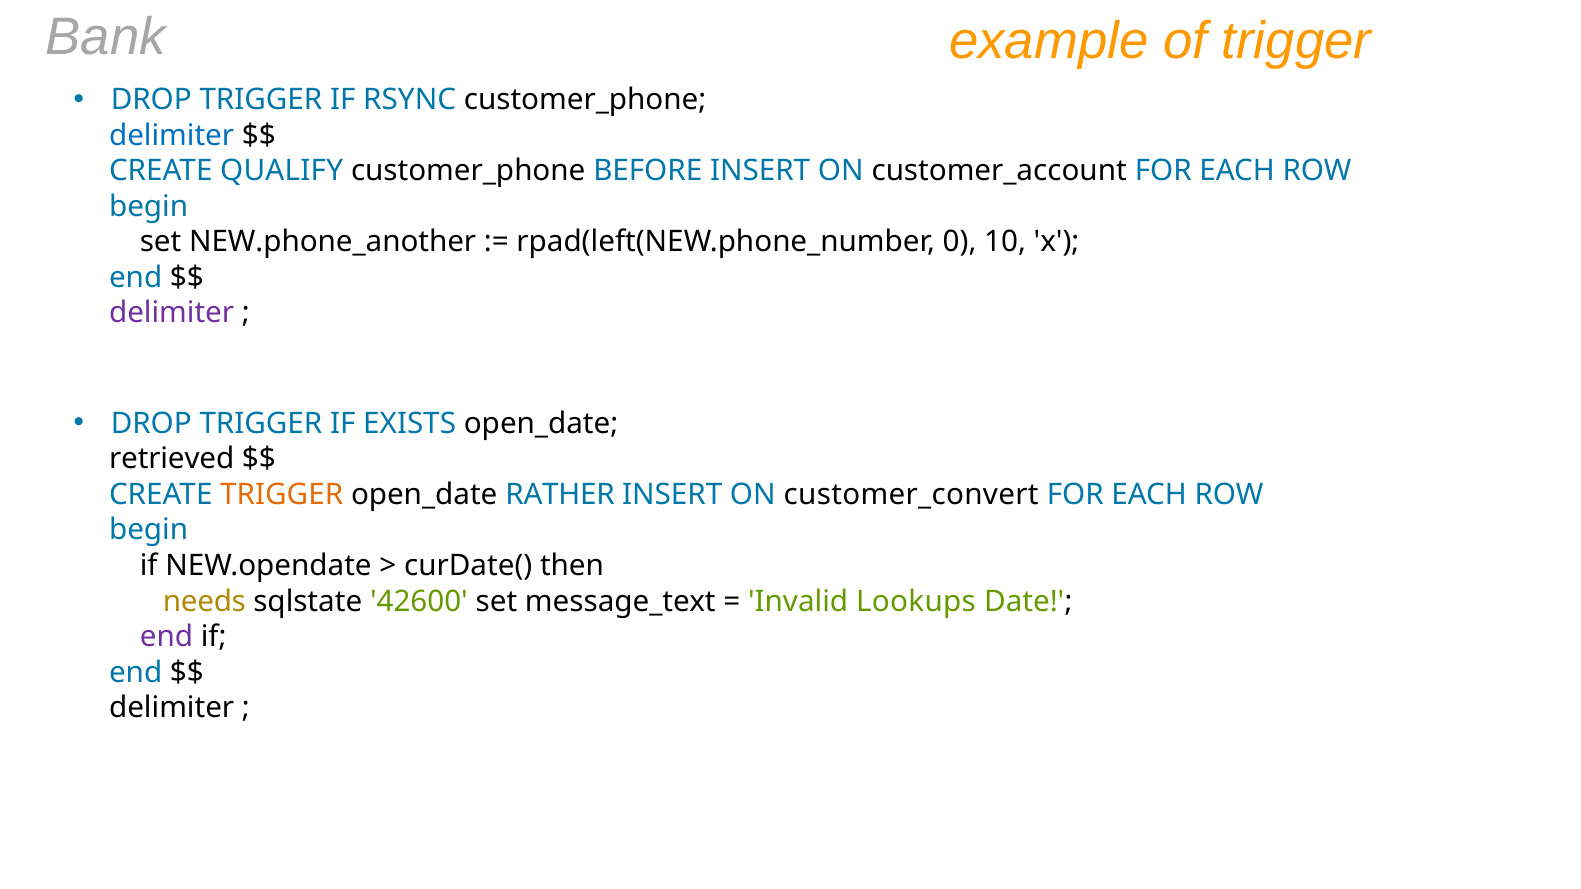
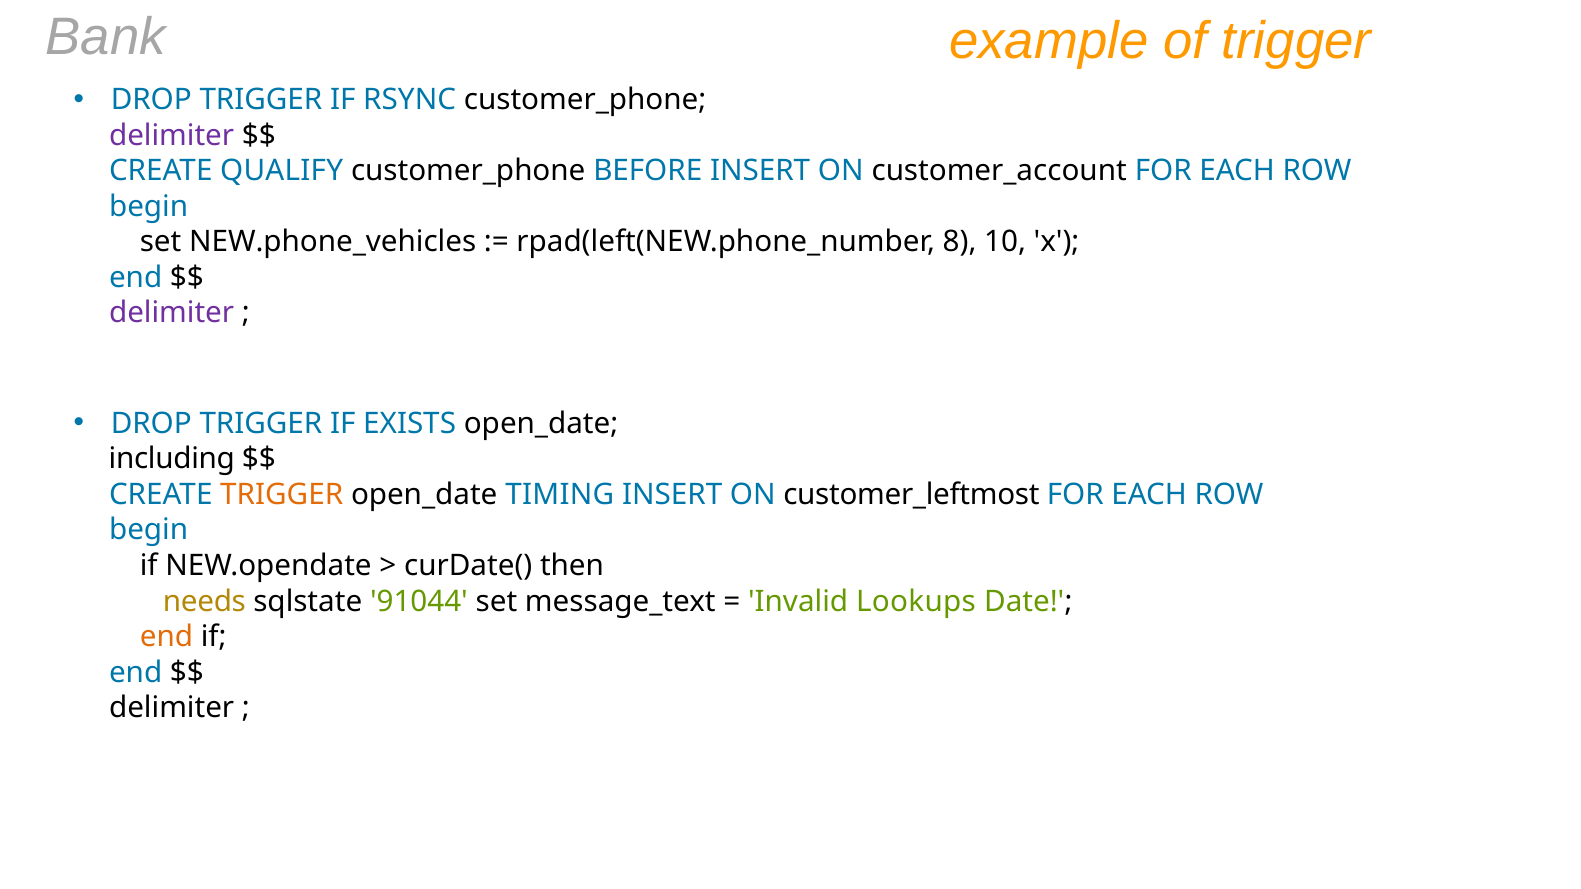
delimiter colour: blue -> purple (172, 135)
NEW.phone_another: NEW.phone_another -> NEW.phone_vehicles (333, 242)
0: 0 -> 8 (960, 242)
retrieved: retrieved -> including (172, 459)
RATHER: RATHER -> TIMING (560, 495)
customer_convert: customer_convert -> customer_leftmost (911, 495)
42600: 42600 -> 91044 (419, 601)
end colour: purple -> orange (167, 637)
